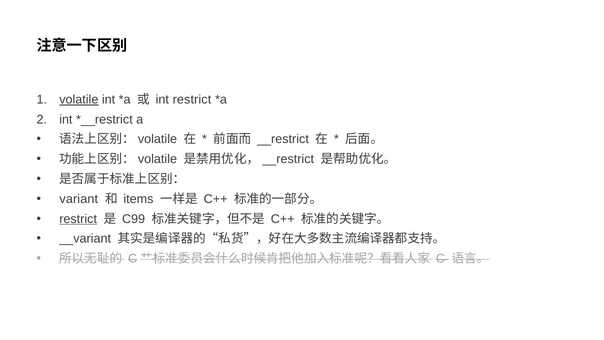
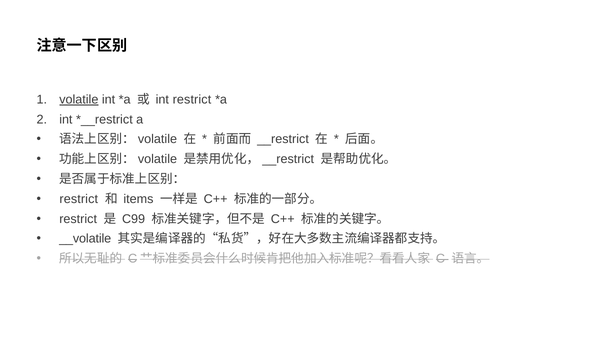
variant: variant -> restrict (79, 199)
restrict underline: present -> none (78, 219)
__variant: __variant -> __volatile (85, 239)
